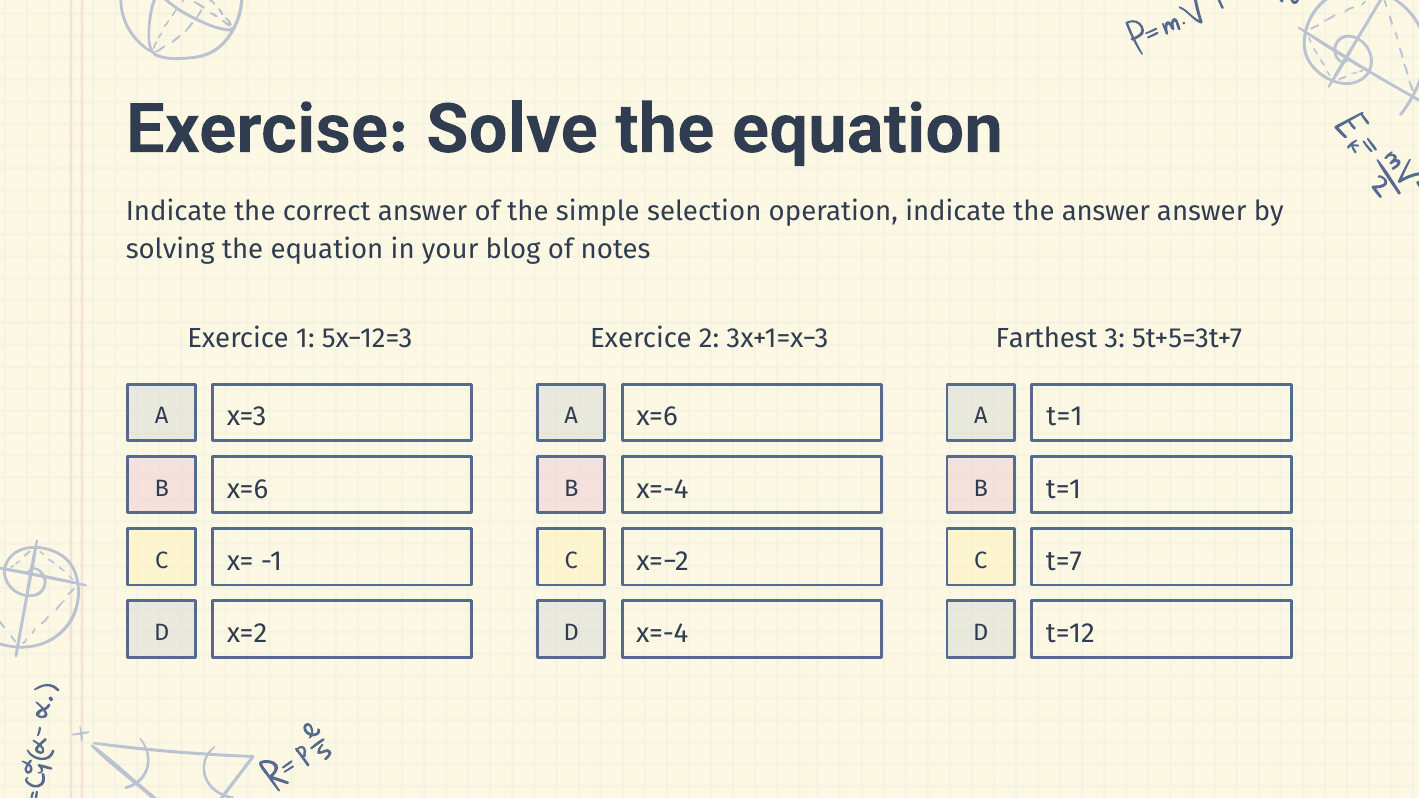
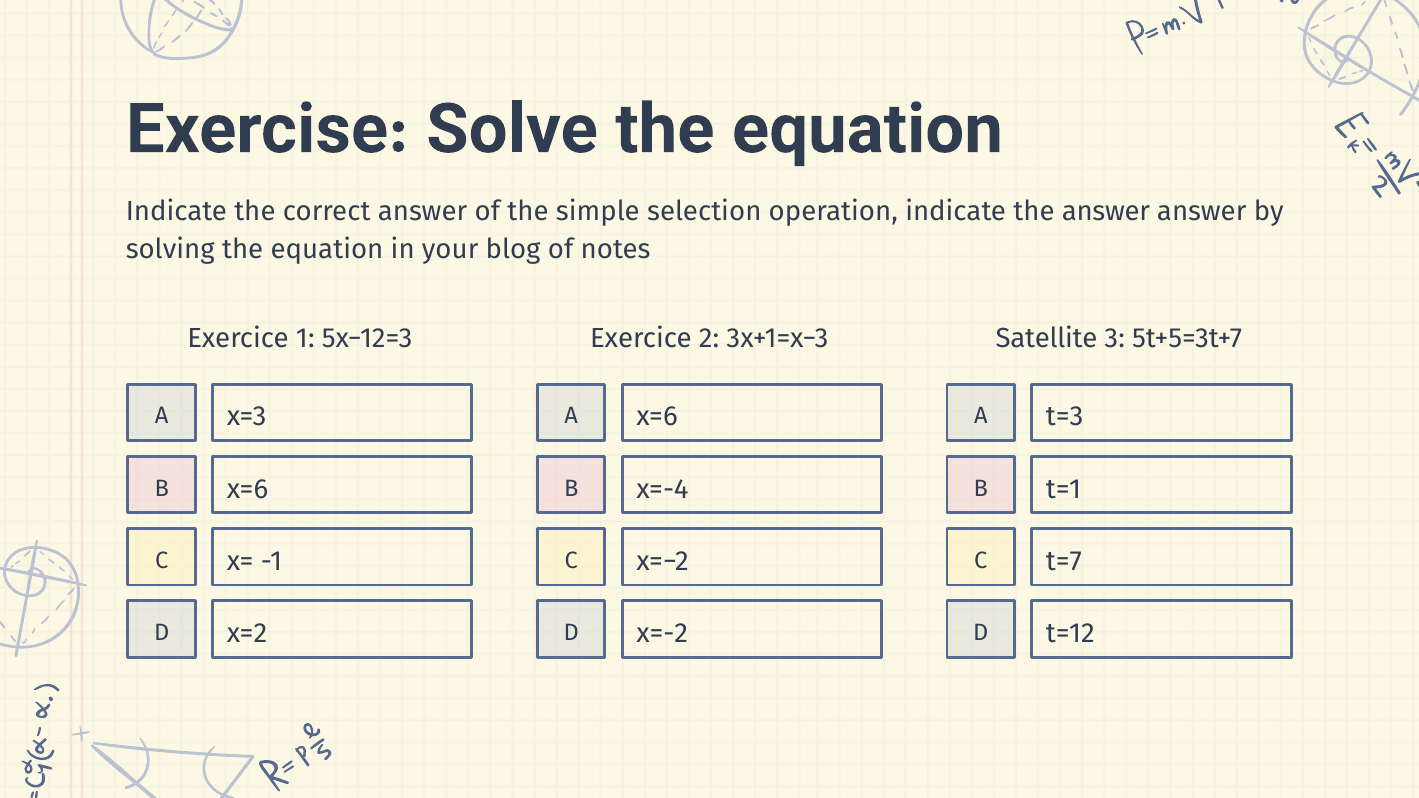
Farthest: Farthest -> Satellite (1047, 338)
t=1: t=1 -> t=3 (1065, 417)
x=-4: x=-4 -> x=-2 (662, 633)
